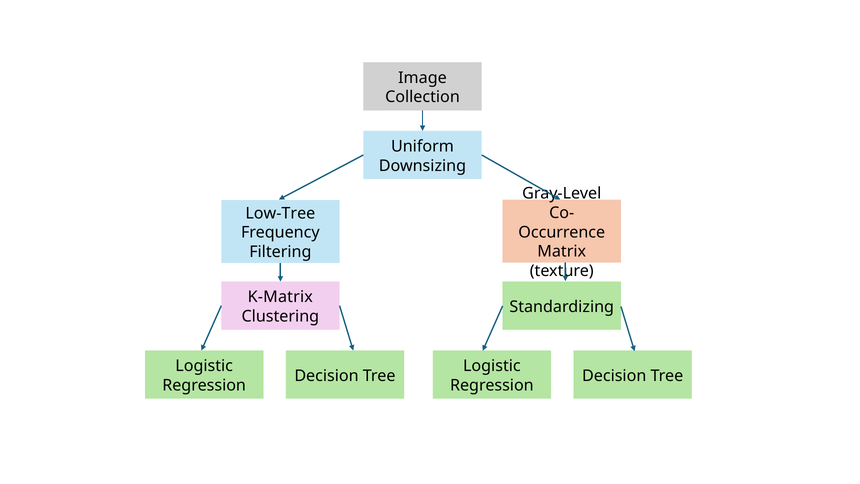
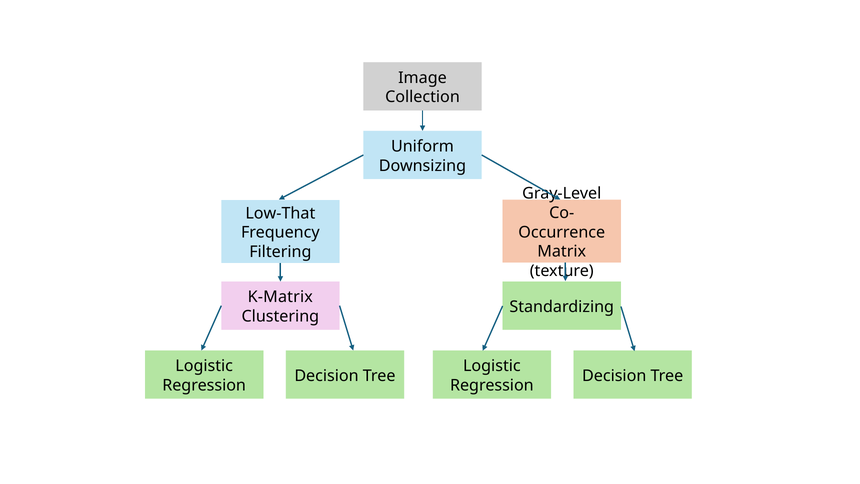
Low-Tree: Low-Tree -> Low-That (280, 213)
